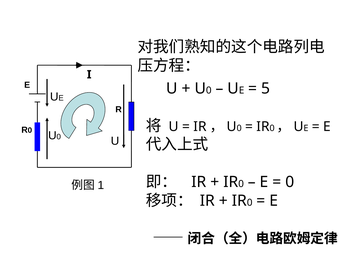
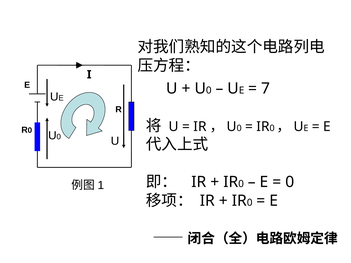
5: 5 -> 7 (266, 89)
